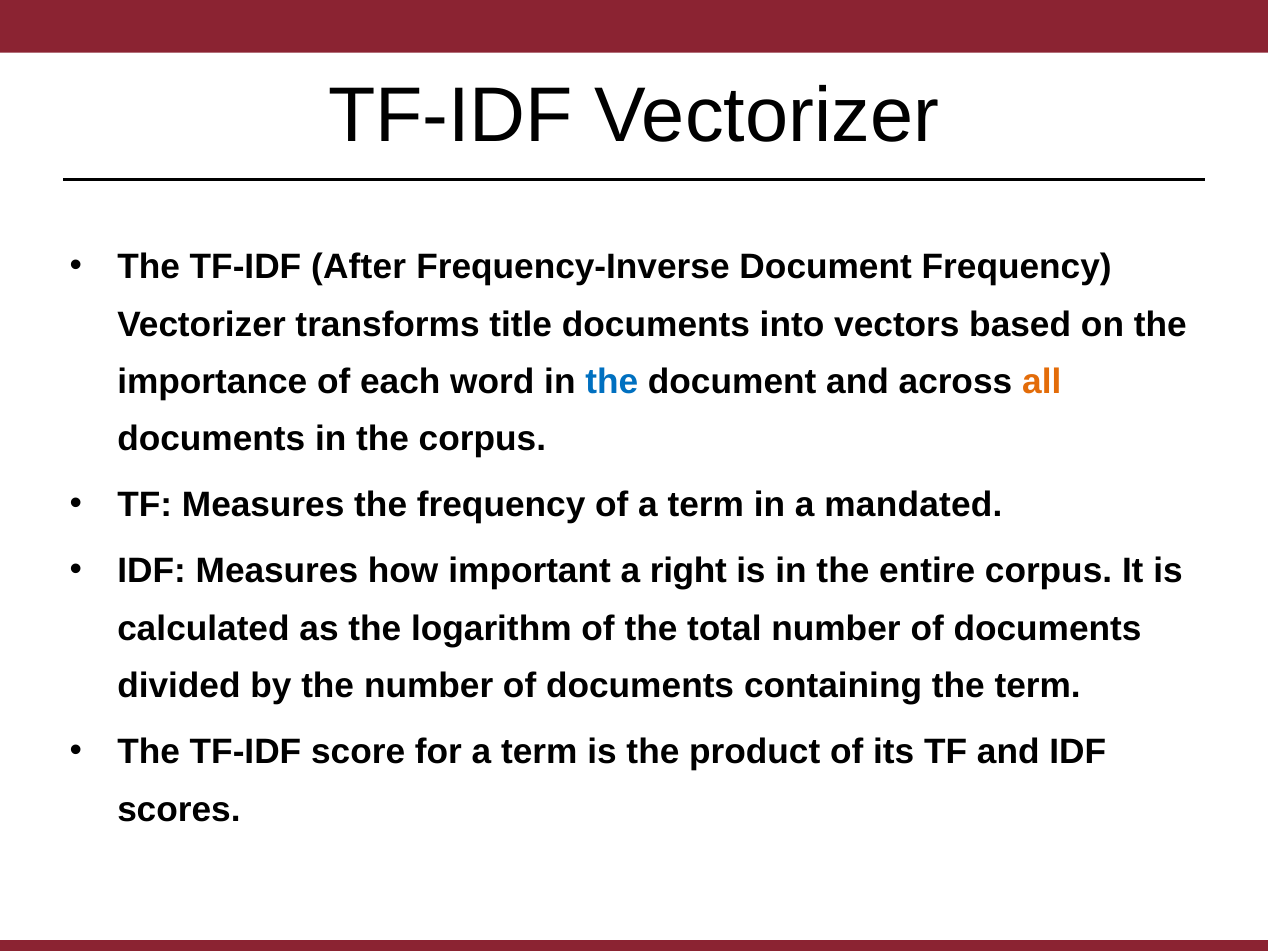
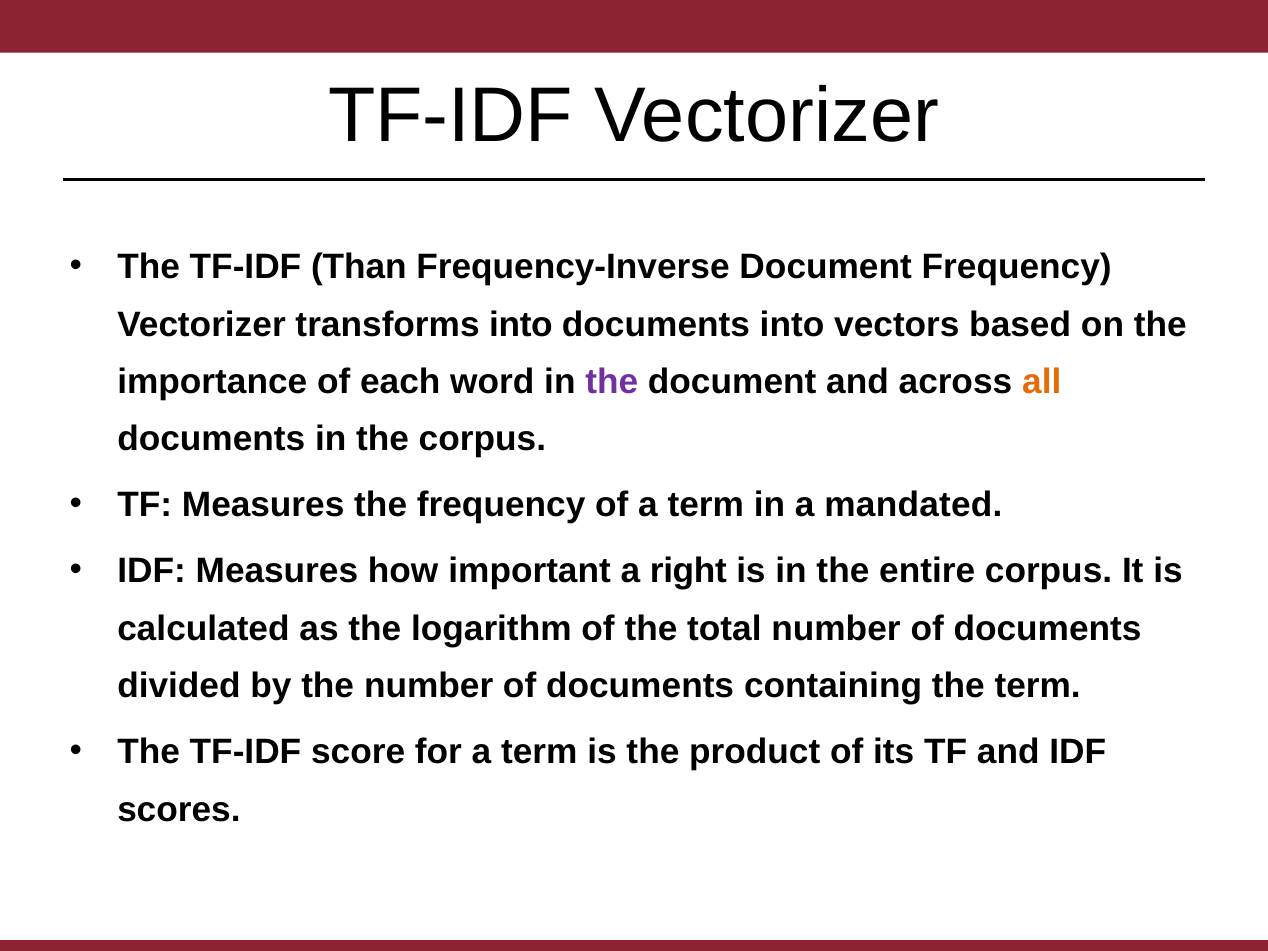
After: After -> Than (359, 267)
transforms title: title -> into (521, 324)
the colour: blue -> purple (612, 382)
